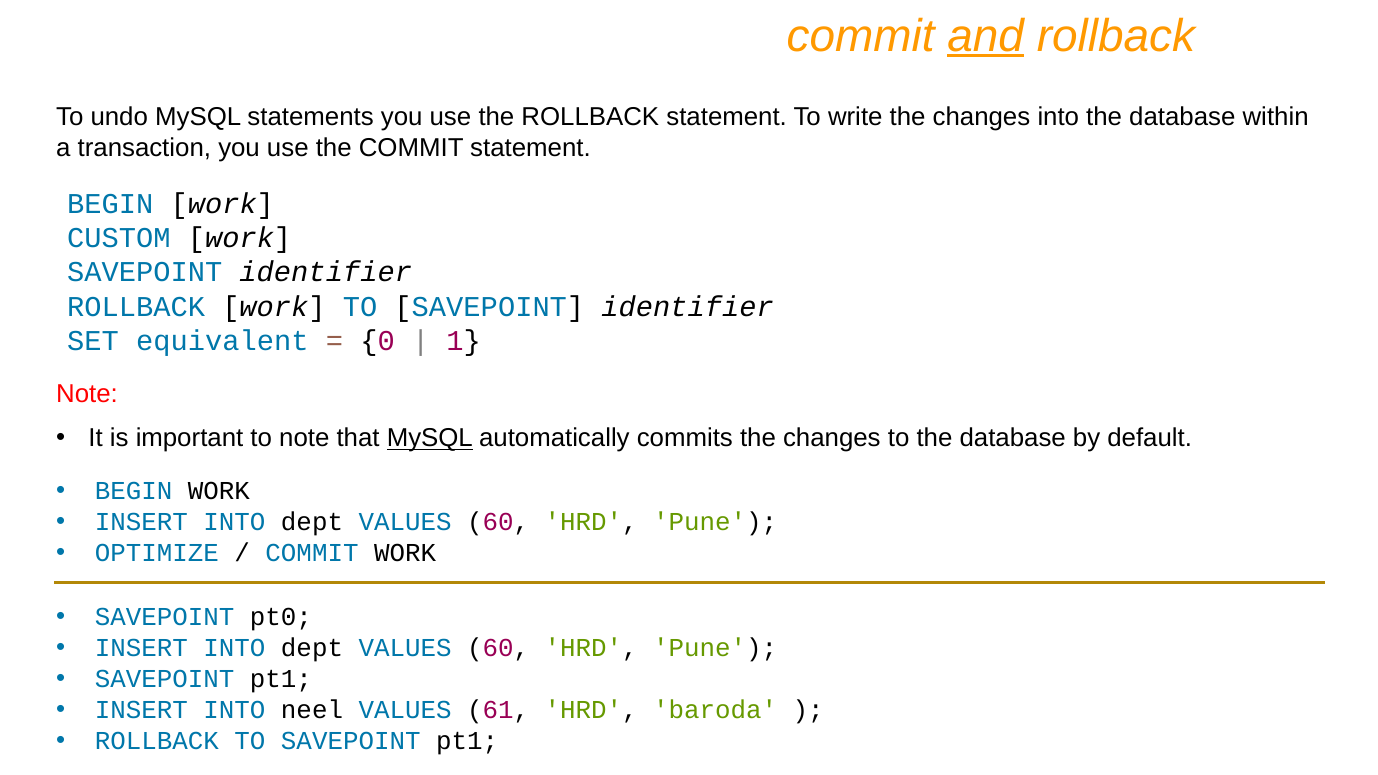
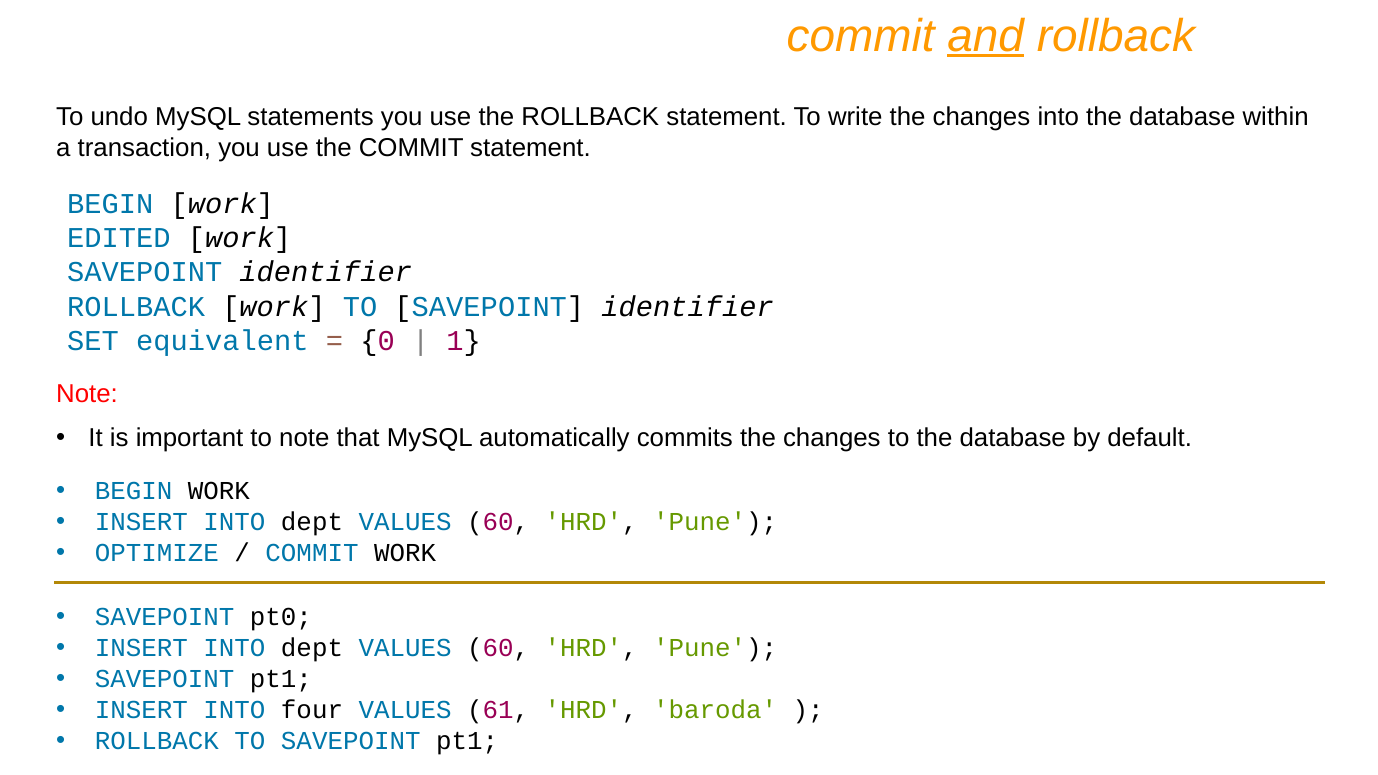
CUSTOM: CUSTOM -> EDITED (119, 238)
MySQL underline: present -> none (430, 438)
neel: neel -> four (312, 710)
